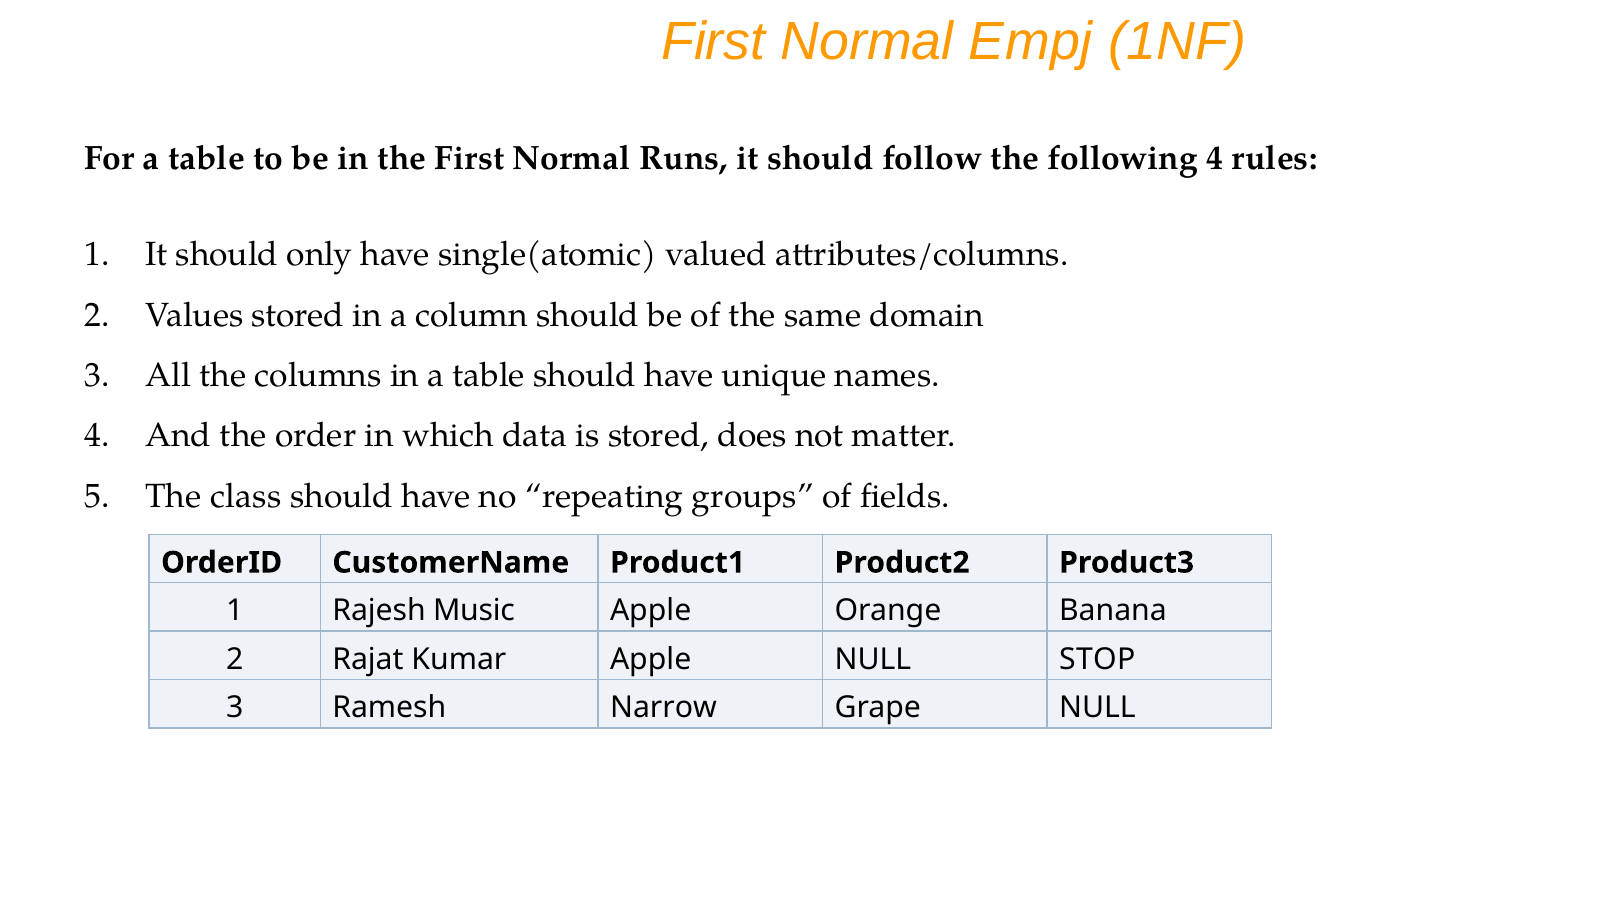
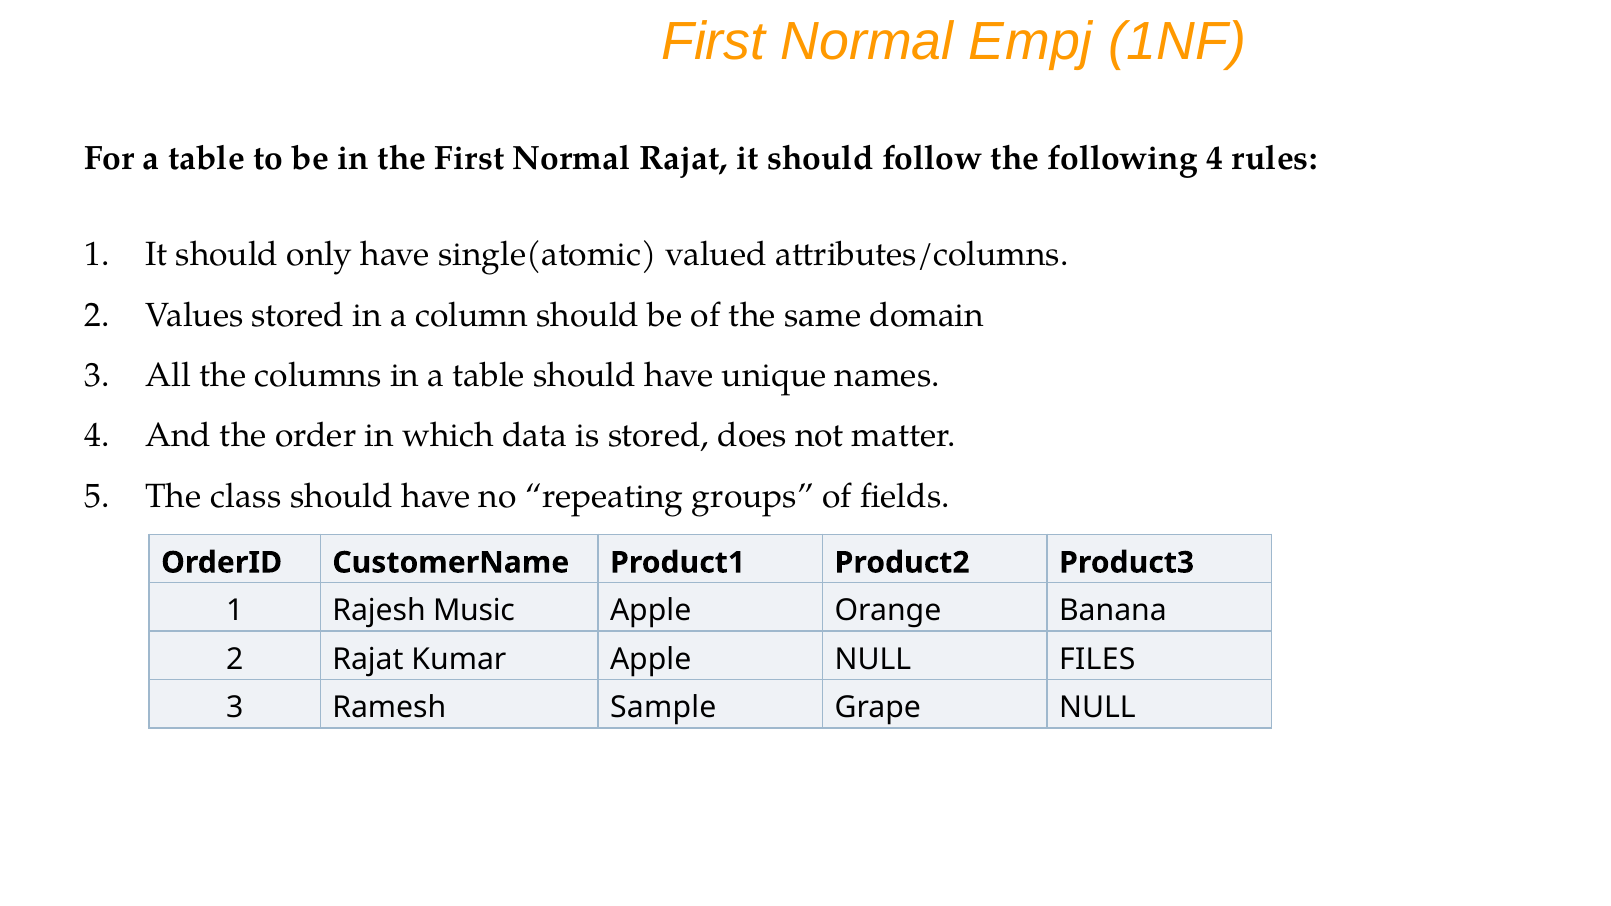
Normal Runs: Runs -> Rajat (684, 158)
STOP: STOP -> FILES (1097, 659)
Narrow: Narrow -> Sample (663, 708)
